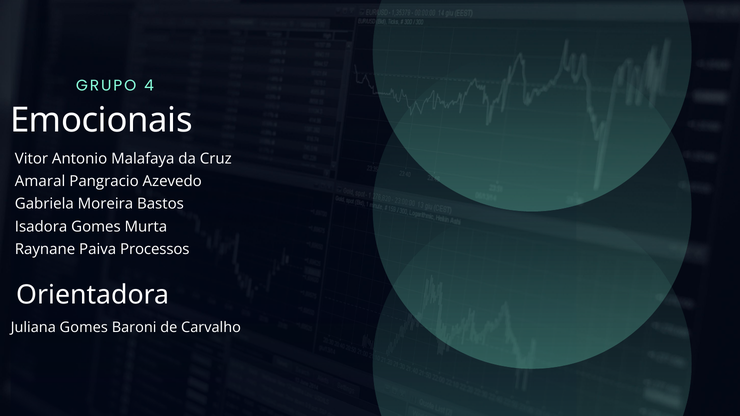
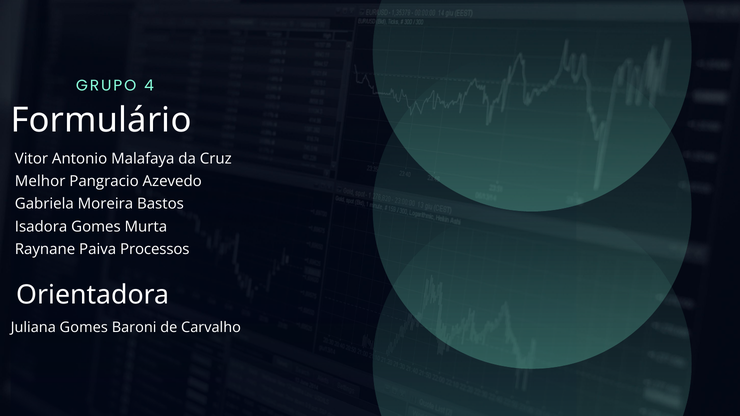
Emocionais: Emocionais -> Formulário (101, 120)
Amaral: Amaral -> Melhor (40, 181)
